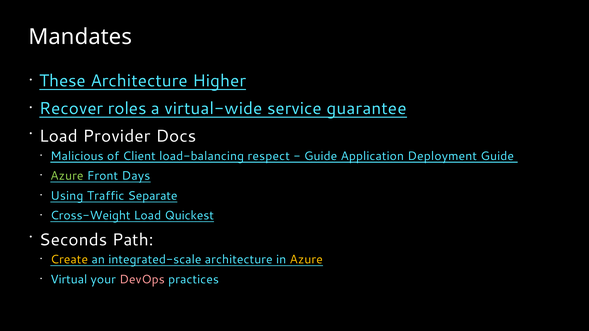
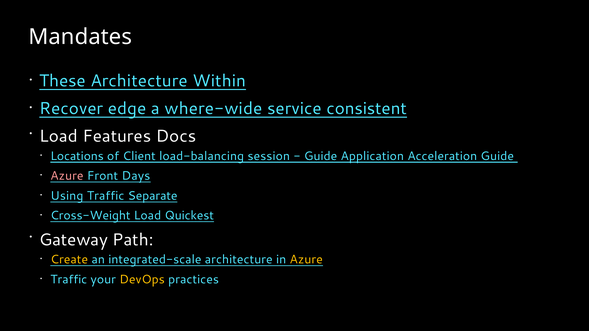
Higher: Higher -> Within (219, 81)
roles: roles -> edge (127, 109)
virtual-wide: virtual-wide -> where-wide (213, 109)
guarantee: guarantee -> consistent (367, 109)
Provider: Provider -> Features (117, 136)
Malicious: Malicious -> Locations (77, 156)
respect: respect -> session (269, 156)
Deployment: Deployment -> Acceleration (442, 156)
Azure colour: light green -> pink (67, 176)
Seconds: Seconds -> Gateway (73, 240)
Virtual: Virtual -> Traffic (69, 280)
DevOps colour: pink -> yellow (142, 280)
